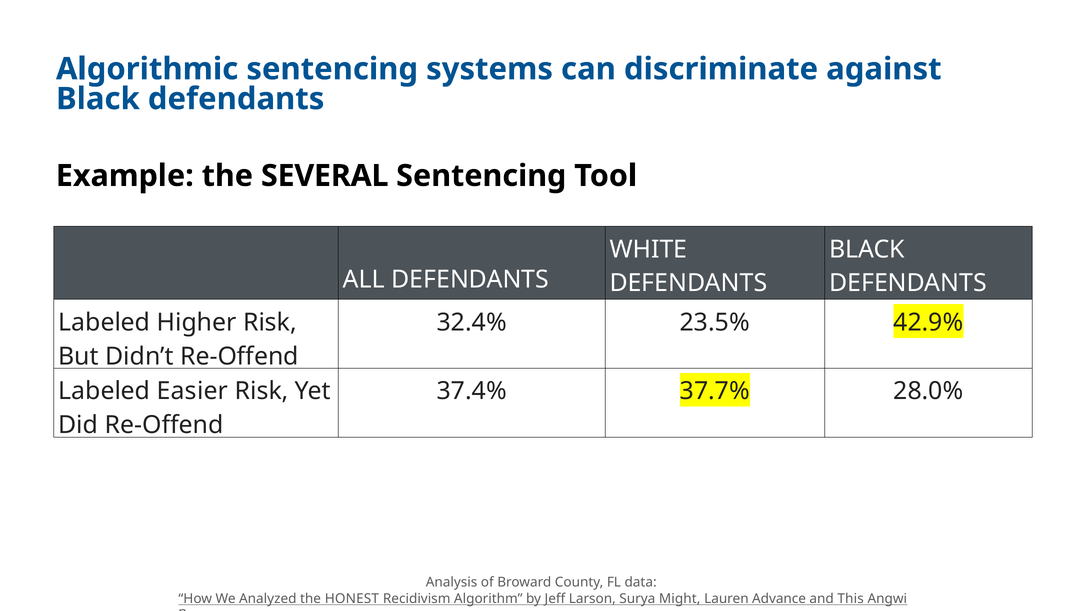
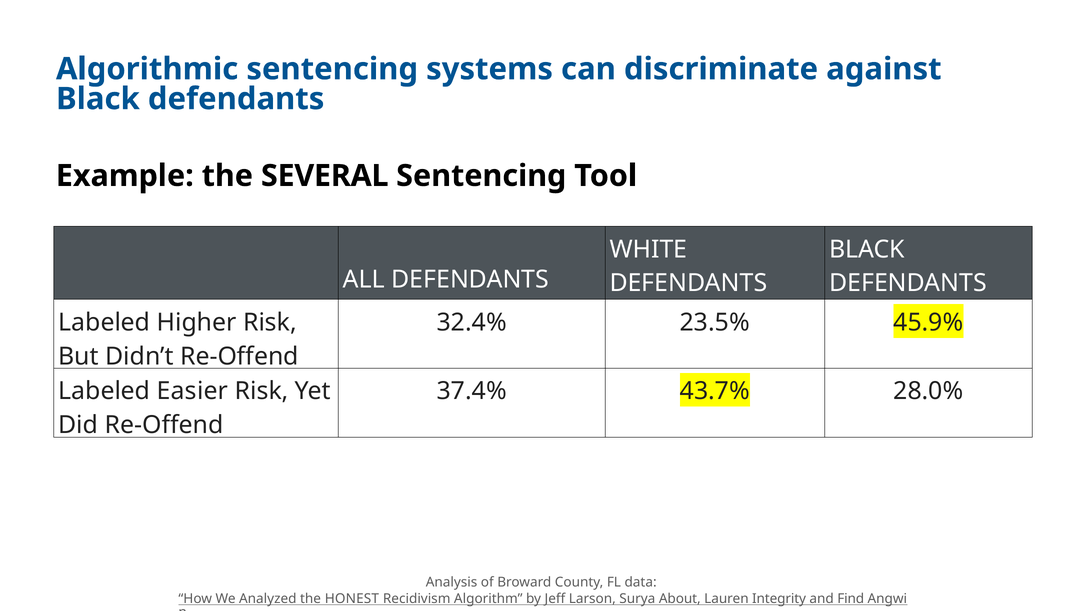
42.9%: 42.9% -> 45.9% (928, 322)
37.7%: 37.7% -> 43.7% (715, 391)
Might: Might -> About (680, 598)
Advance: Advance -> Integrity (779, 598)
This: This -> Find (851, 598)
